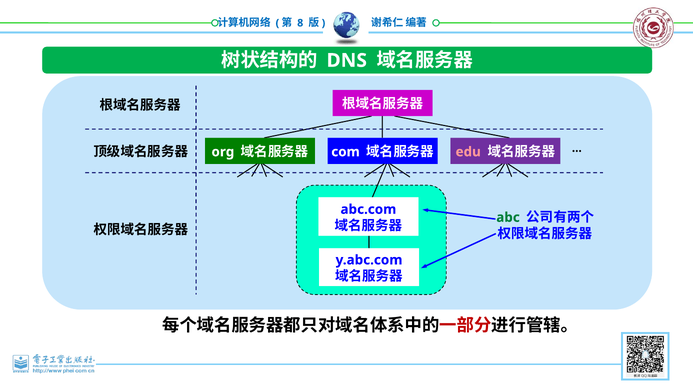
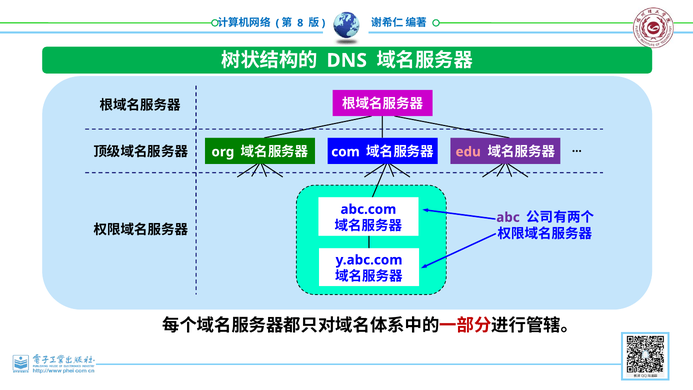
abc colour: green -> purple (508, 217)
